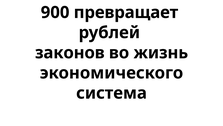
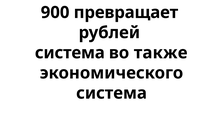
законов: законов -> система (70, 53)
жизнь: жизнь -> также (161, 53)
